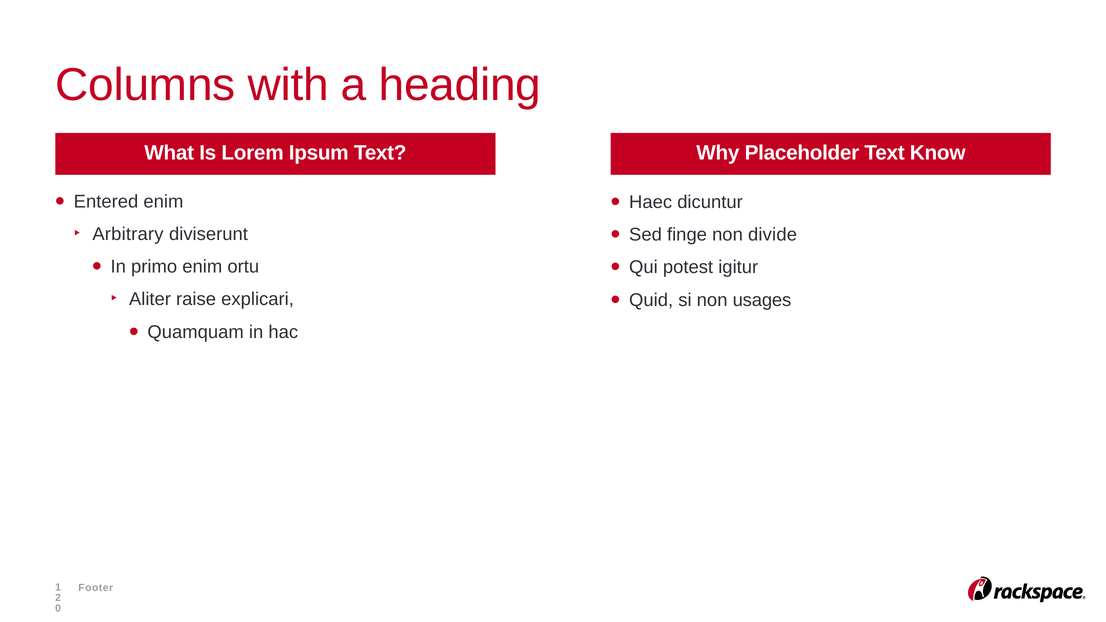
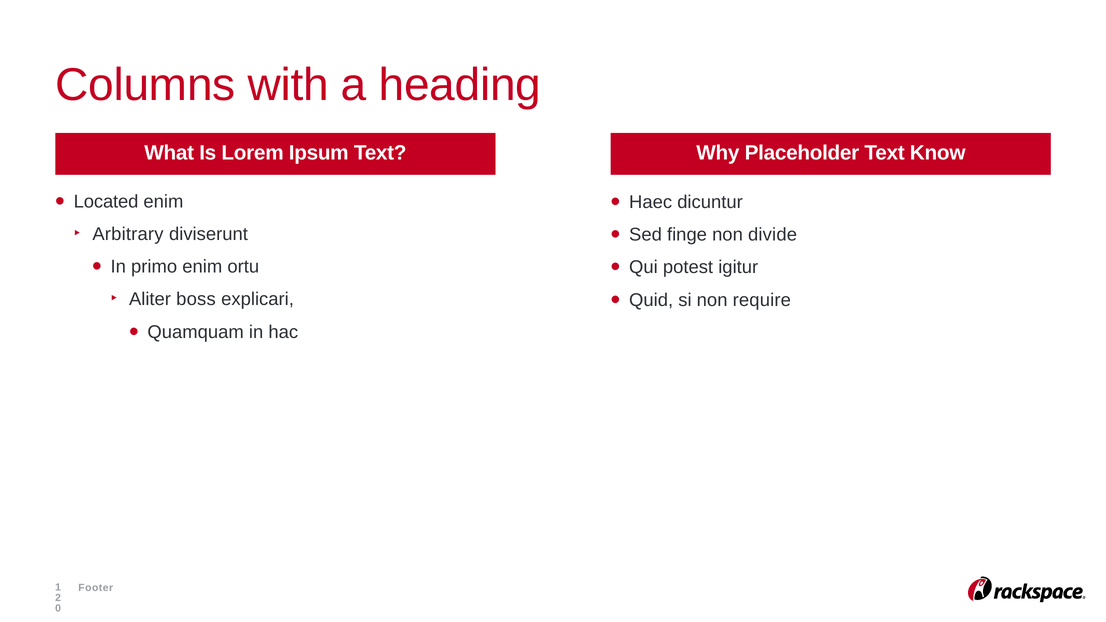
Entered: Entered -> Located (106, 202)
usages: usages -> require (762, 300)
raise: raise -> boss (196, 299)
